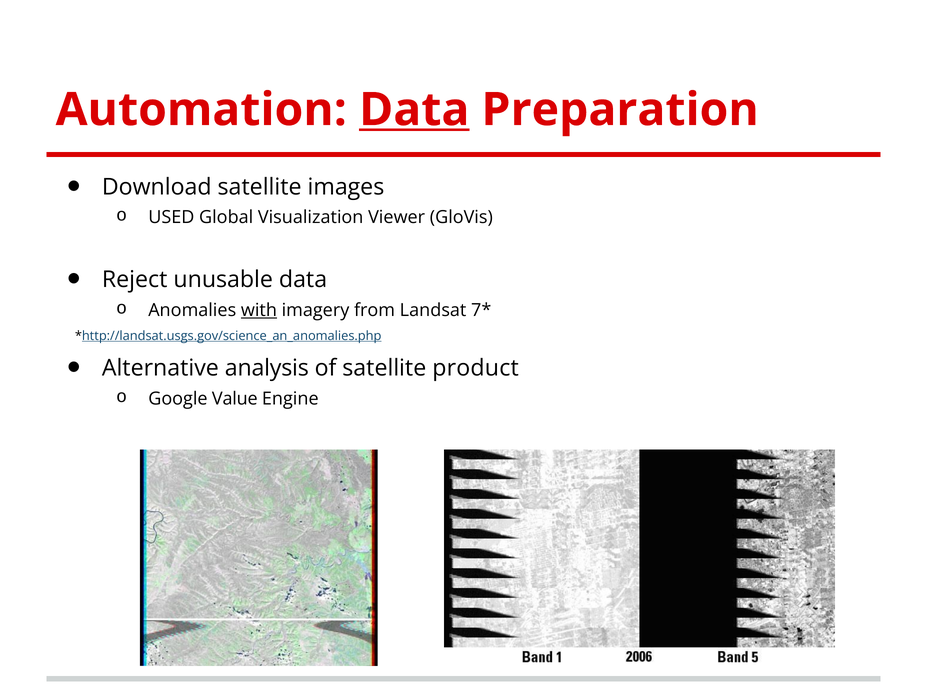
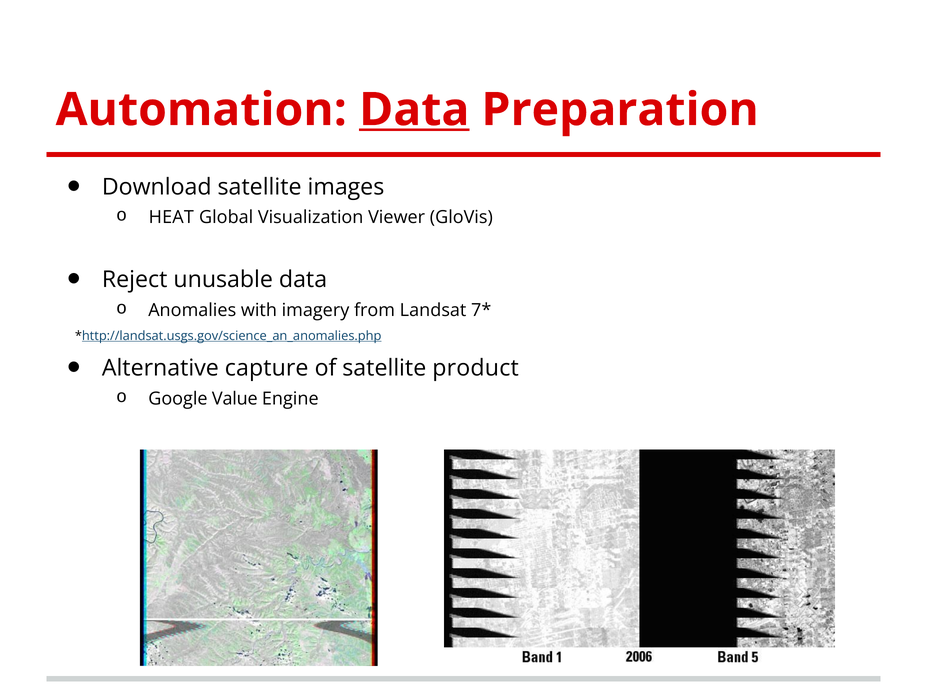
USED: USED -> HEAT (171, 218)
with underline: present -> none (259, 310)
analysis: analysis -> capture (267, 368)
